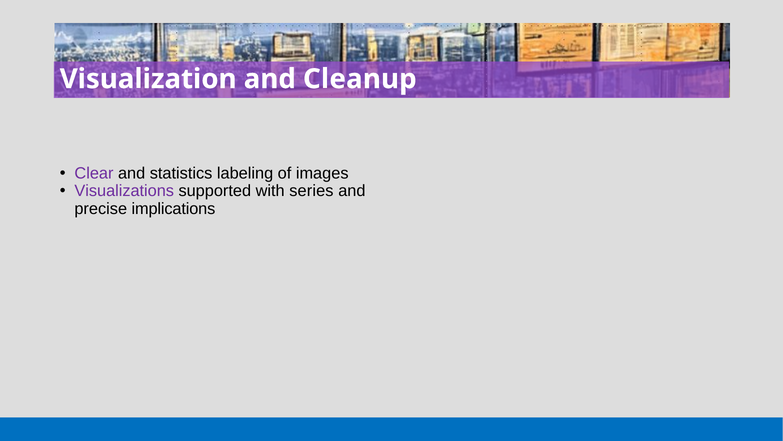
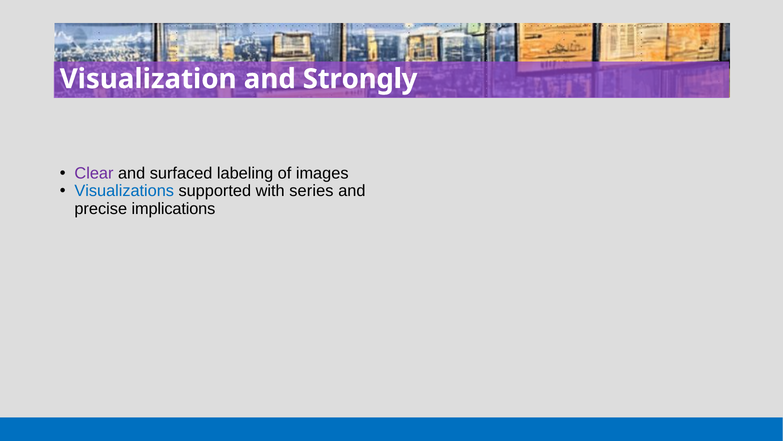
Cleanup: Cleanup -> Strongly (360, 79)
statistics: statistics -> surfaced (181, 173)
Visualizations colour: purple -> blue (124, 191)
